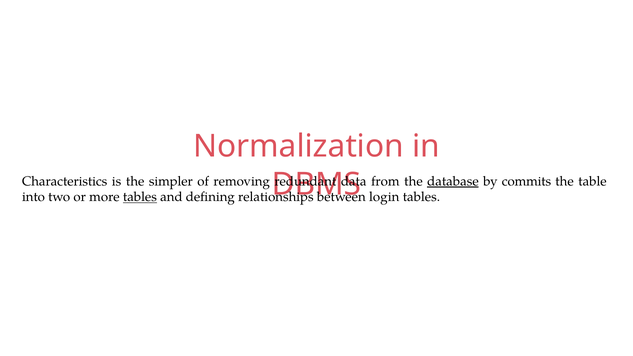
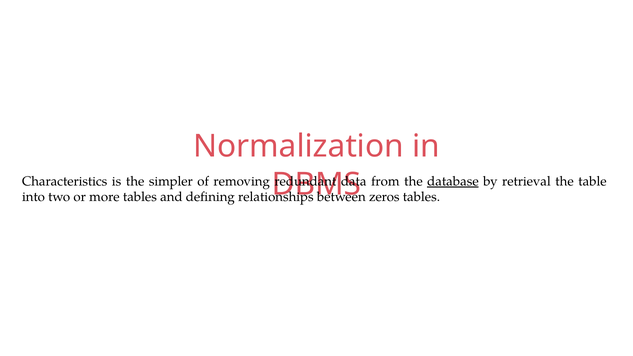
commits: commits -> retrieval (526, 181)
tables underline: present -> none (140, 197)
login: login -> zeros (384, 197)
